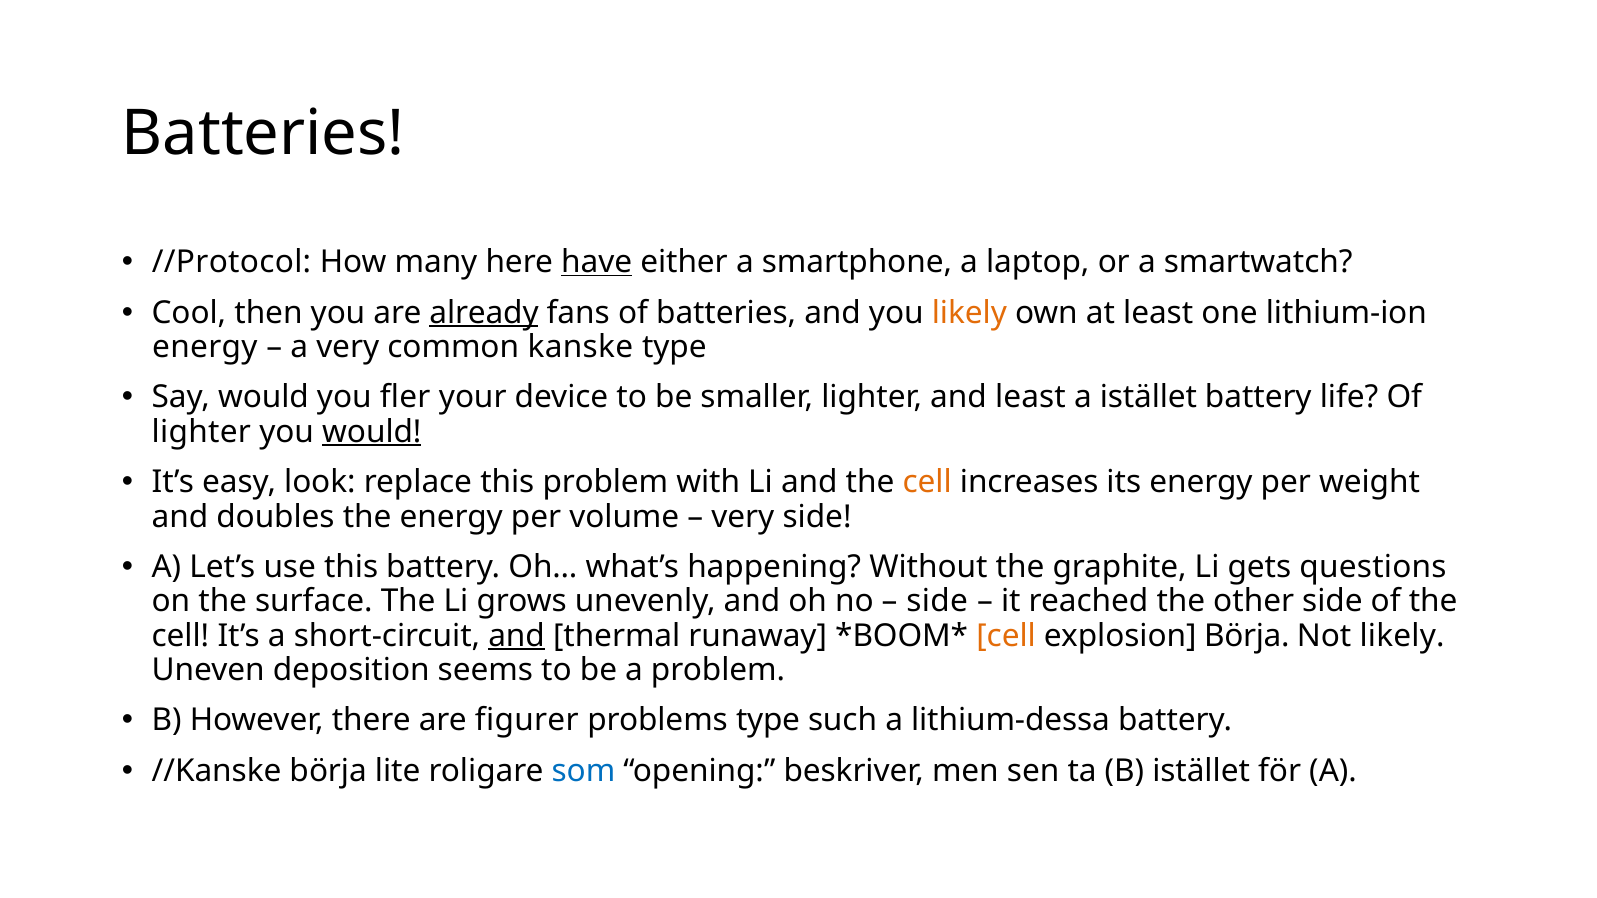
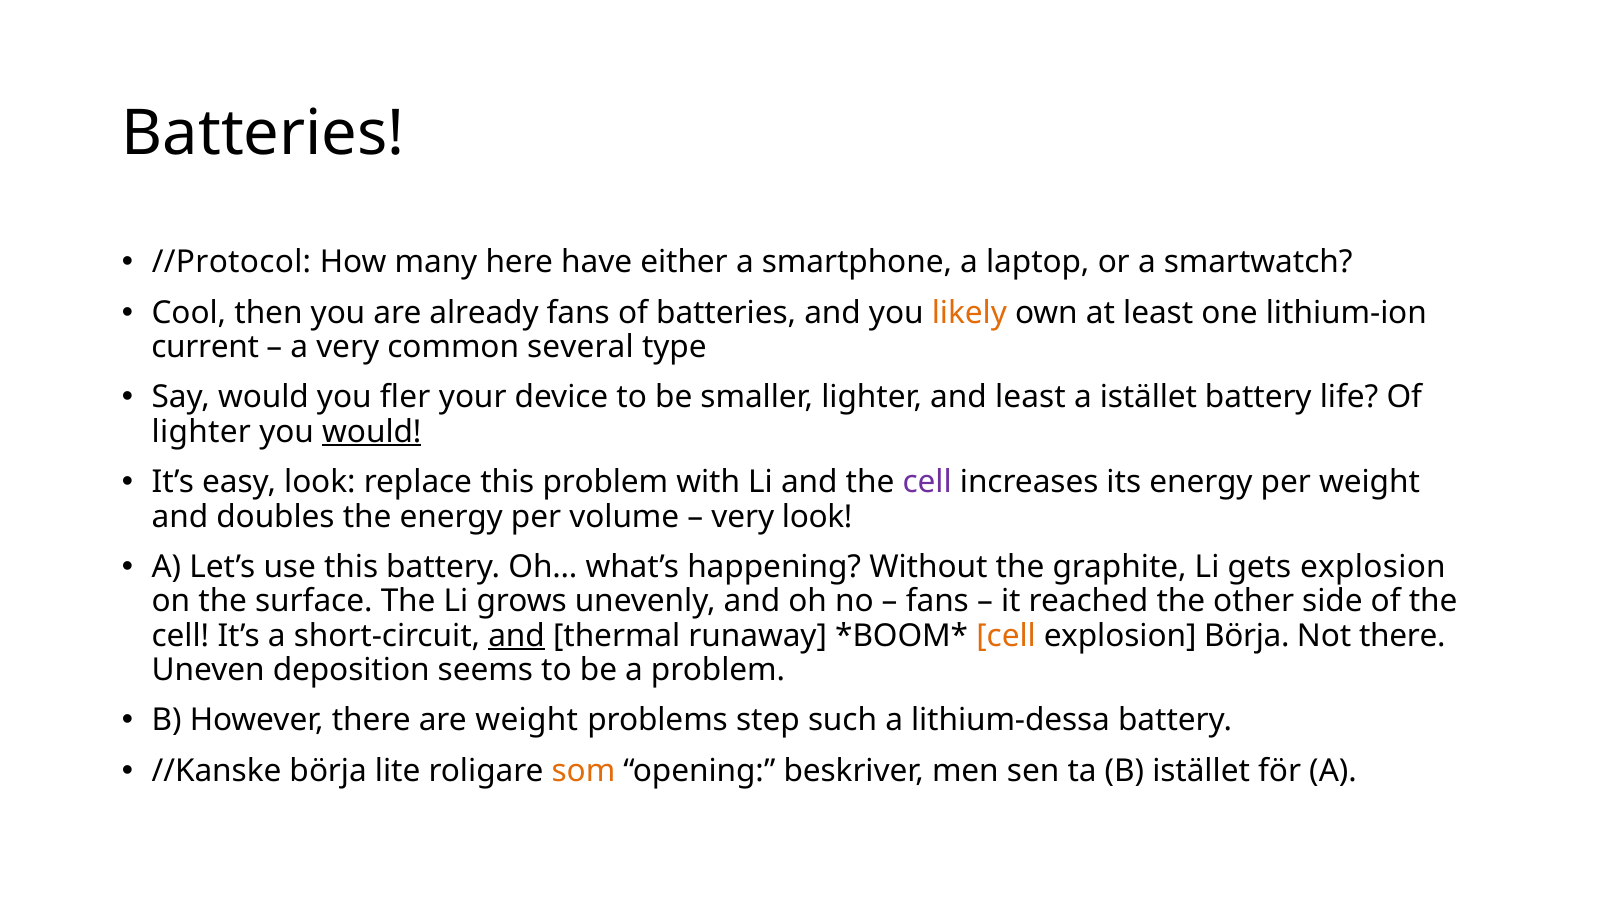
have underline: present -> none (597, 262)
already underline: present -> none (484, 313)
energy: energy -> current (205, 347)
kanske: kanske -> several (580, 347)
cell colour: orange -> purple (927, 483)
very side: side -> look (817, 517)
gets questions: questions -> explosion (1373, 568)
side: side -> fans (937, 602)
Not likely: likely -> there (1402, 636)
are figurer: figurer -> weight (527, 721)
problems type: type -> step (768, 721)
som colour: blue -> orange (583, 772)
